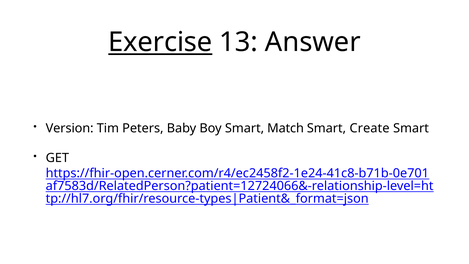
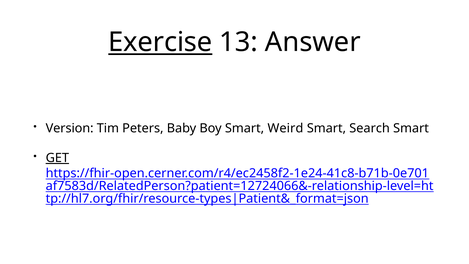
Match: Match -> Weird (285, 128)
Create: Create -> Search (370, 128)
GET underline: none -> present (57, 158)
